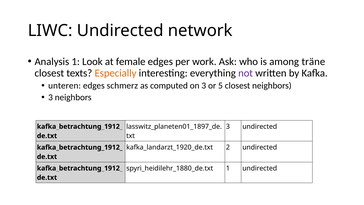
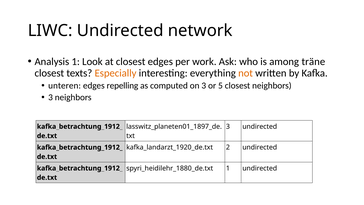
at female: female -> closest (131, 62)
not colour: purple -> orange (246, 73)
schmerz: schmerz -> repelling (122, 86)
